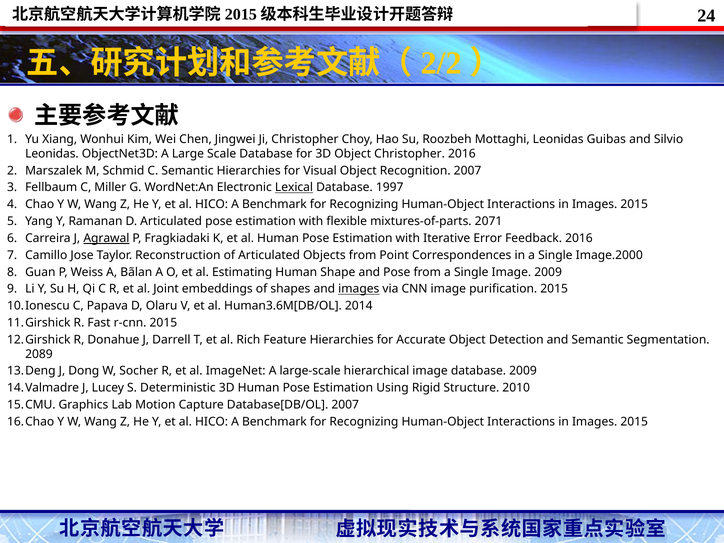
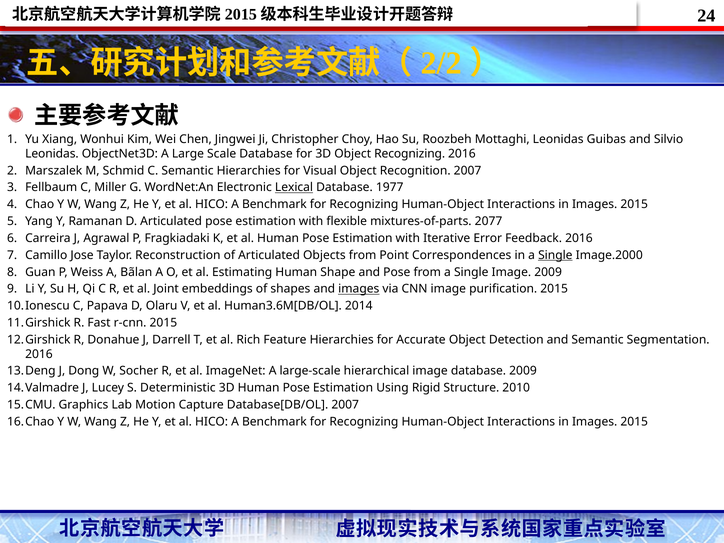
Object Christopher: Christopher -> Recognizing (410, 154)
1997: 1997 -> 1977 (390, 188)
2071: 2071 -> 2077 (489, 221)
Agrawal underline: present -> none (106, 238)
Single underline: none -> present (555, 255)
2089: 2089 -> 2016 (39, 354)
